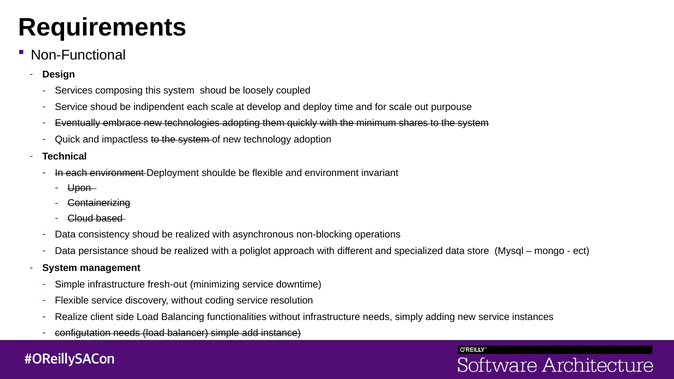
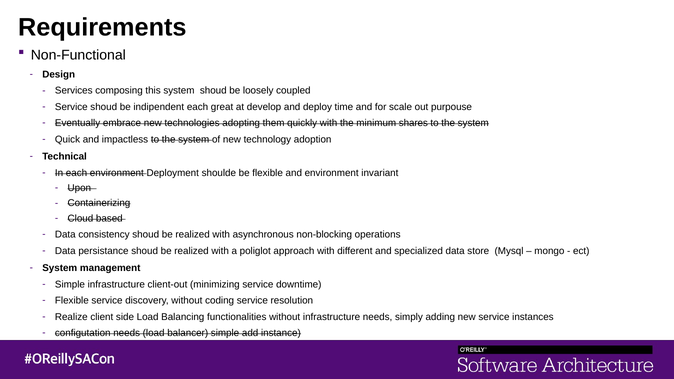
each scale: scale -> great (222, 107)
fresh-out: fresh-out -> client-out (167, 284)
